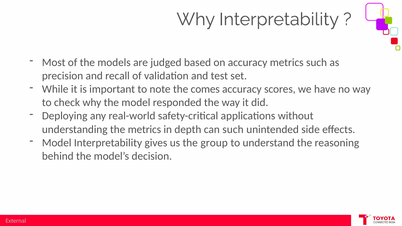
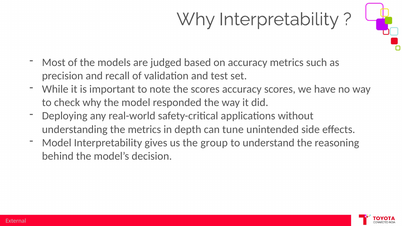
the comes: comes -> scores (205, 89)
can such: such -> tune (233, 129)
